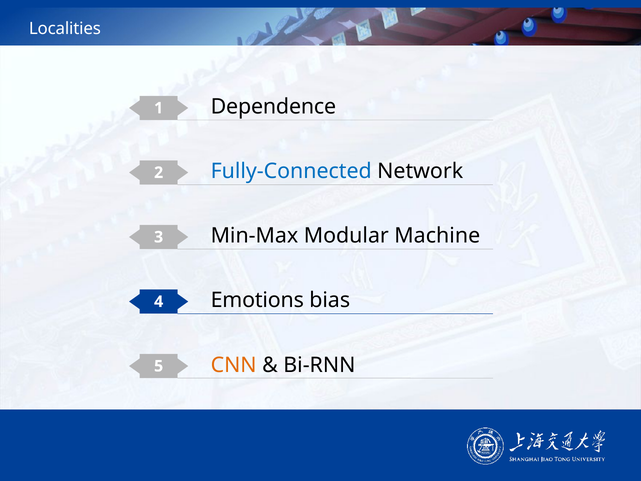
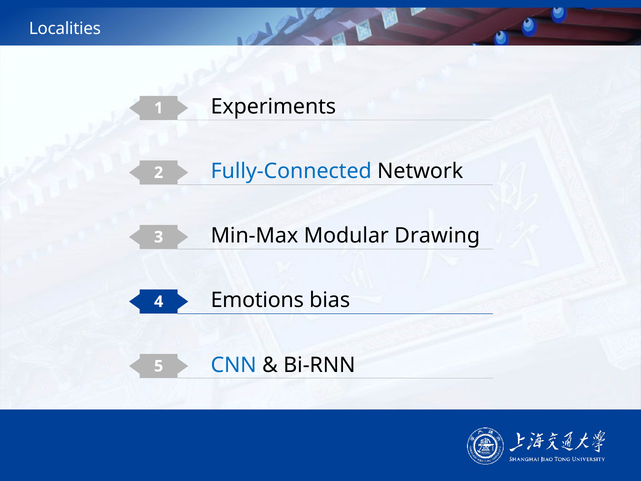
Dependence: Dependence -> Experiments (273, 107)
Machine: Machine -> Drawing (437, 236)
CNN colour: orange -> blue (234, 365)
